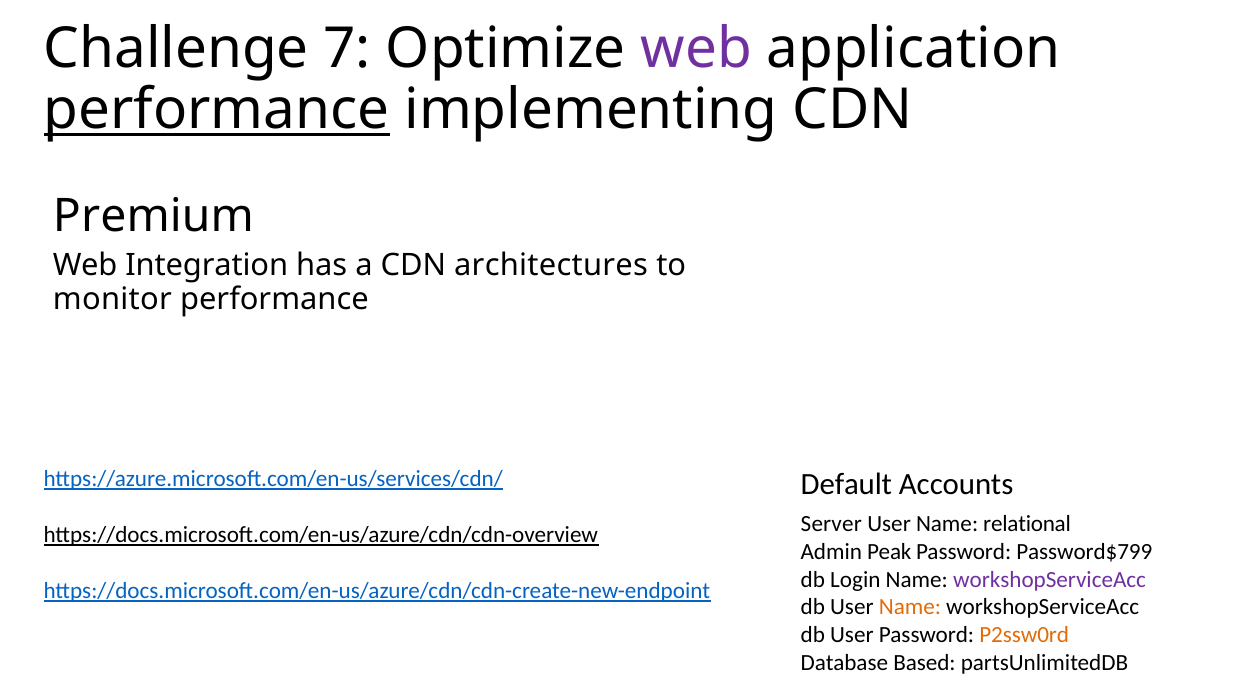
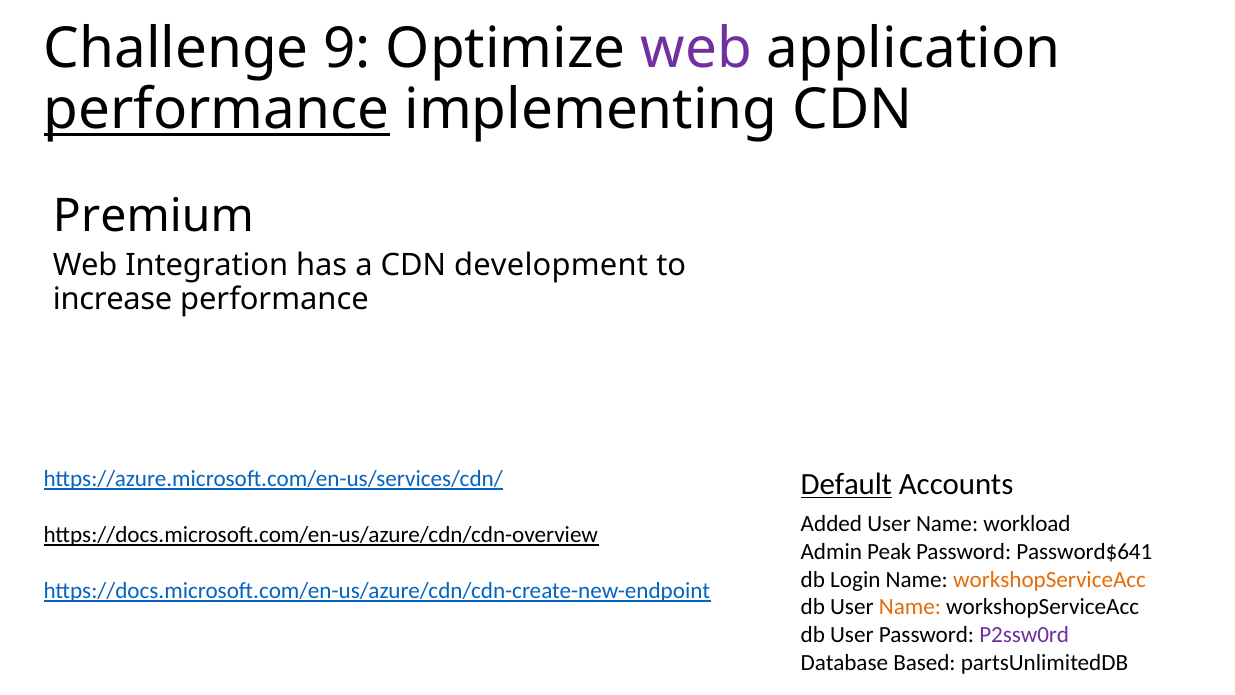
7: 7 -> 9 (347, 49)
architectures: architectures -> development (551, 265)
monitor: monitor -> increase (113, 299)
Default underline: none -> present (846, 484)
Server: Server -> Added (831, 524)
relational: relational -> workload (1027, 524)
Password$799: Password$799 -> Password$641 (1084, 551)
workshopServiceAcc colour: purple -> orange (1050, 579)
P2ssw0rd colour: orange -> purple (1024, 635)
